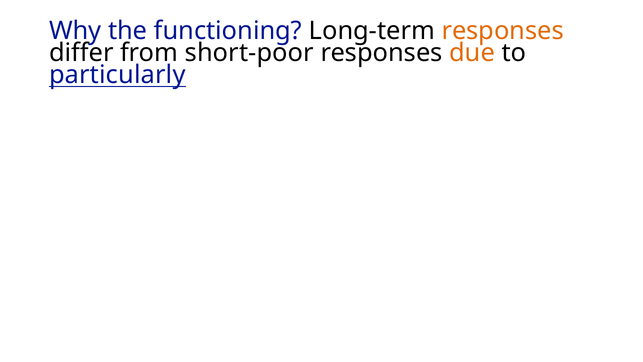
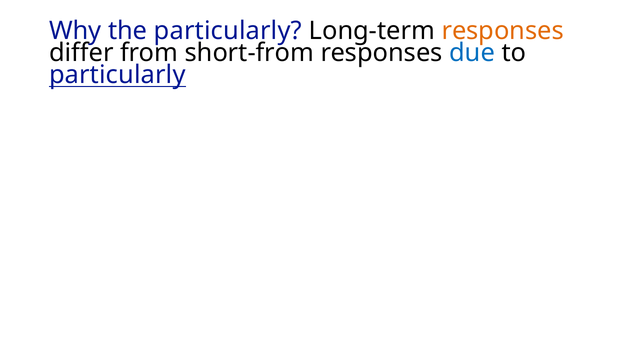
the functioning: functioning -> particularly (228, 31)
short-poor: short-poor -> short-from (249, 53)
due colour: orange -> blue (472, 53)
